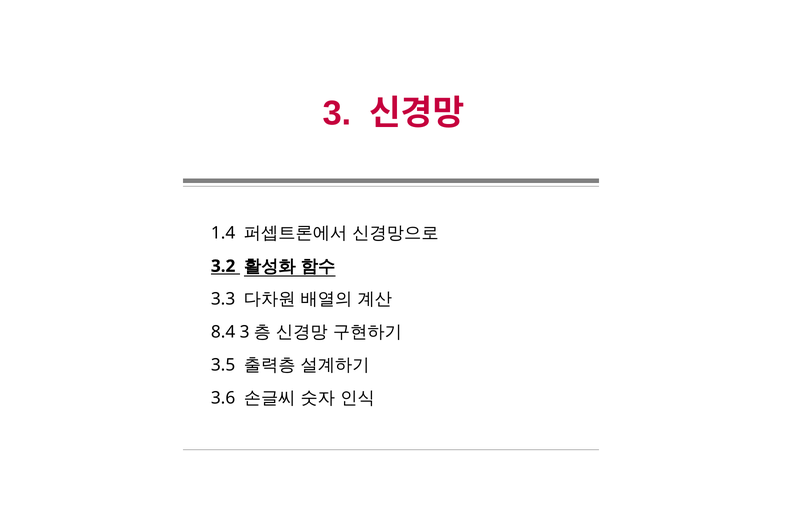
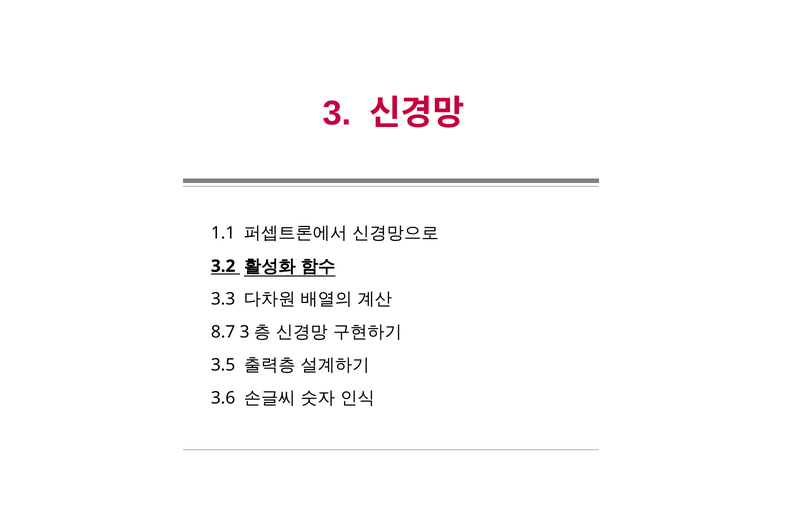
1.4: 1.4 -> 1.1 (223, 233)
8.4: 8.4 -> 8.7 (223, 332)
